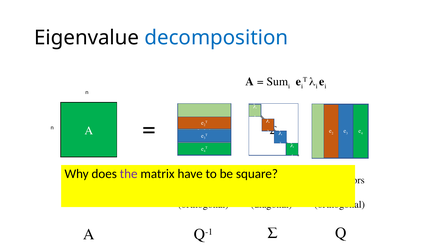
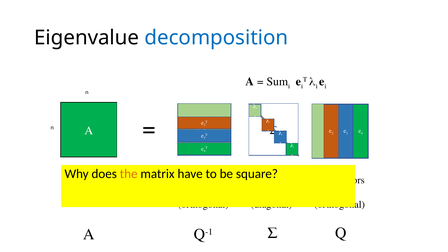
the colour: purple -> orange (129, 174)
